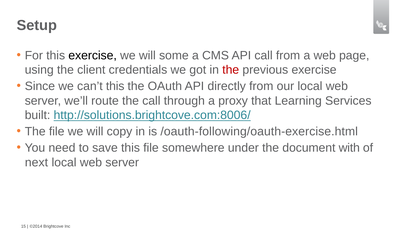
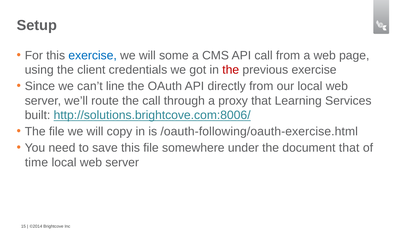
exercise colour: black -> blue (93, 56)
can’t this: this -> line (115, 86)
document with: with -> that (349, 148)
next: next -> time (36, 163)
